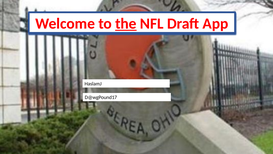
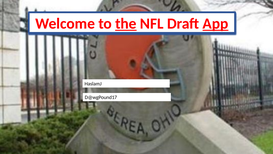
App underline: none -> present (215, 24)
